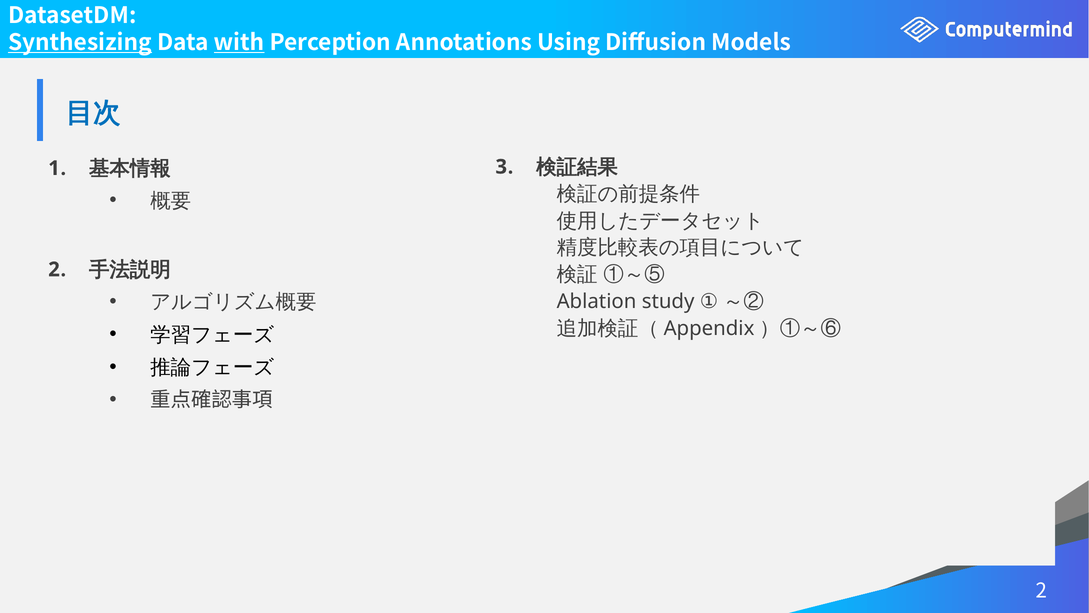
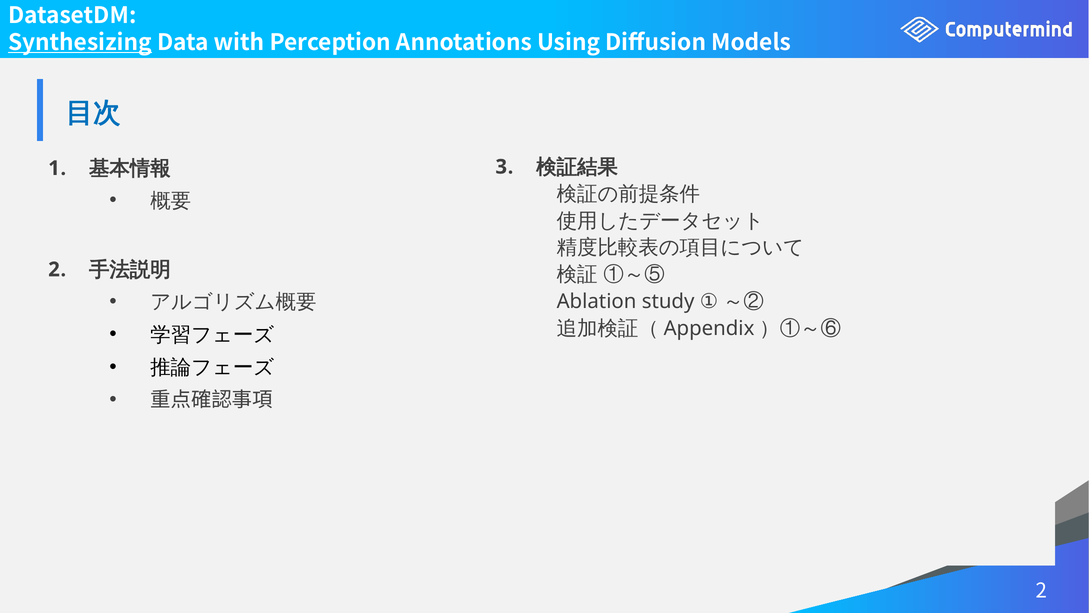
with underline: present -> none (239, 43)
